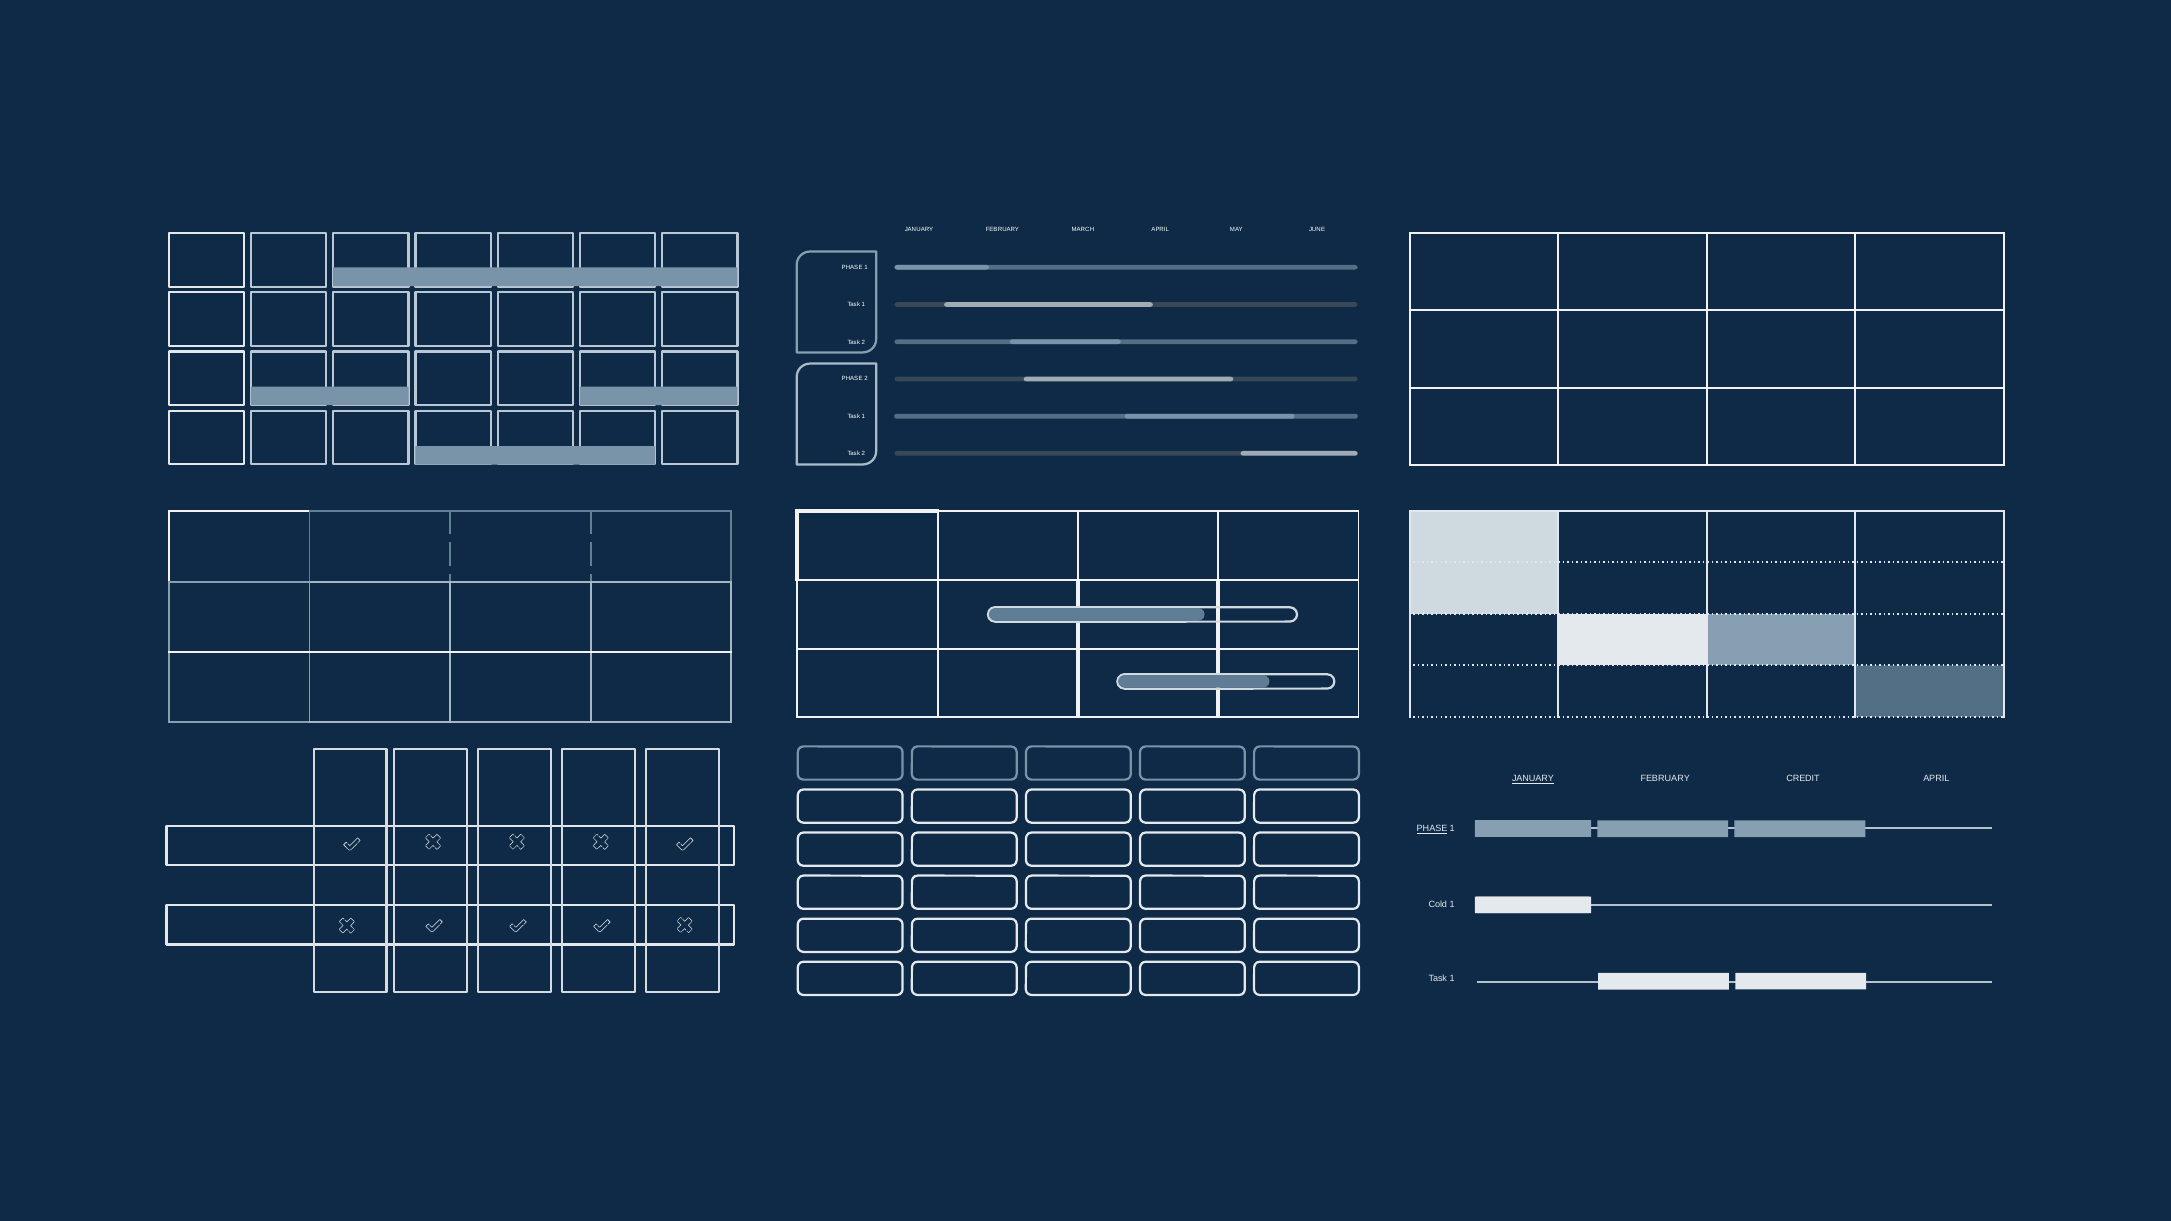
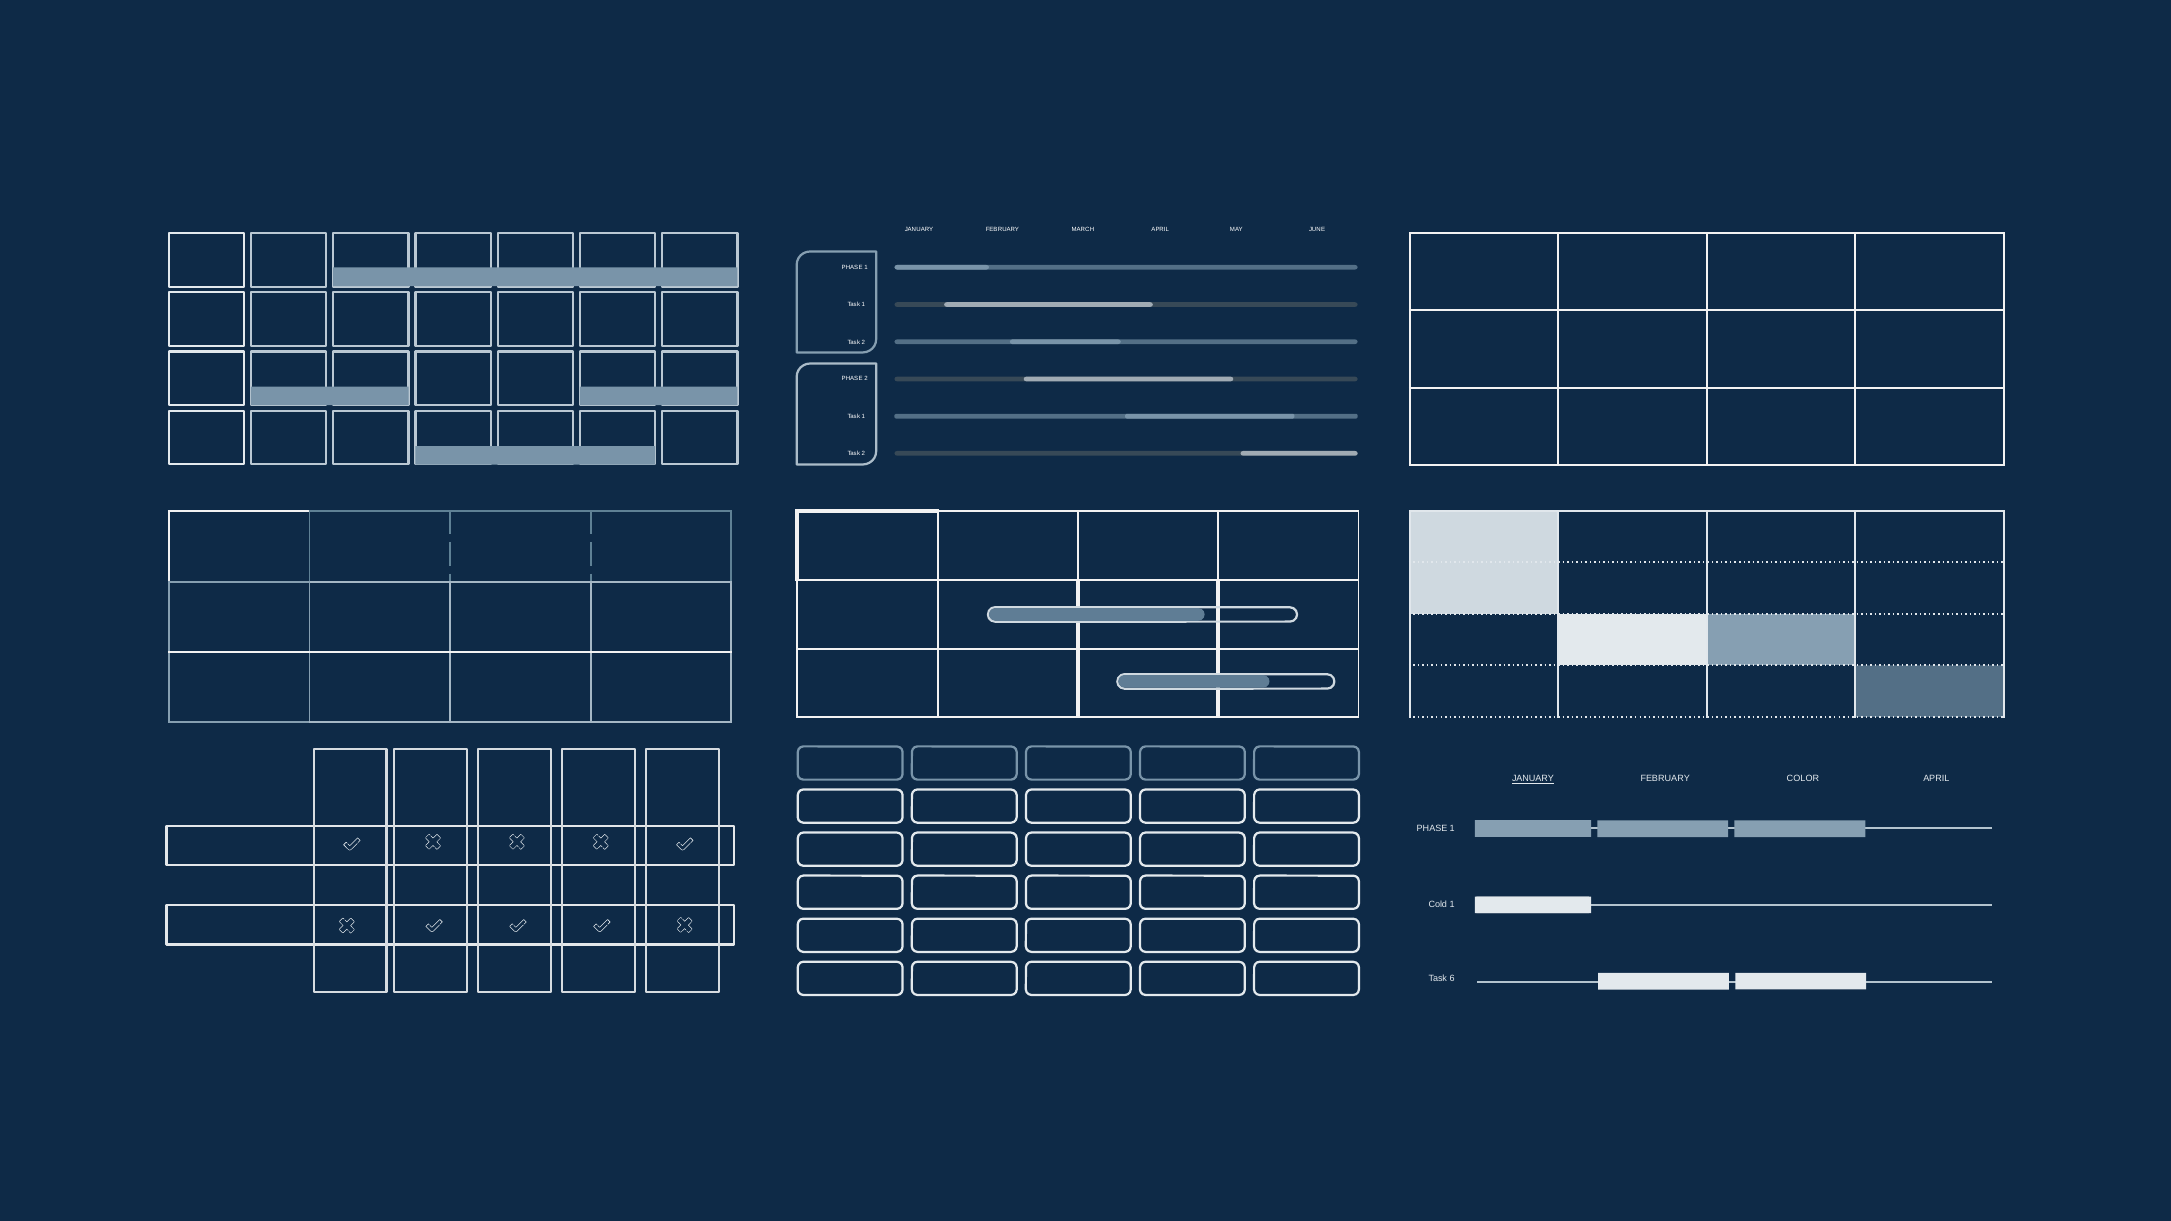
CREDIT: CREDIT -> COLOR (1803, 779)
PHASE underline: present -> none (1432, 829)
1: 1 -> 6 (1452, 979)
